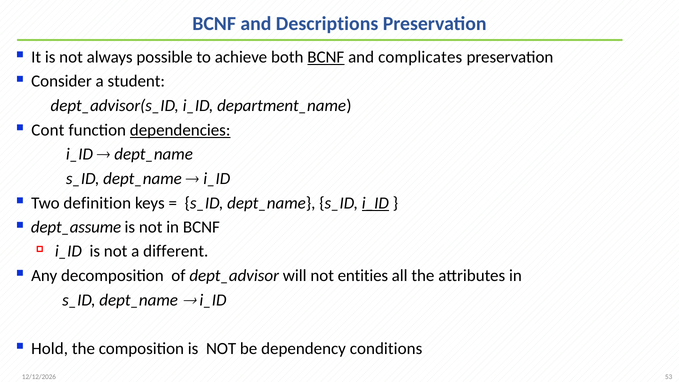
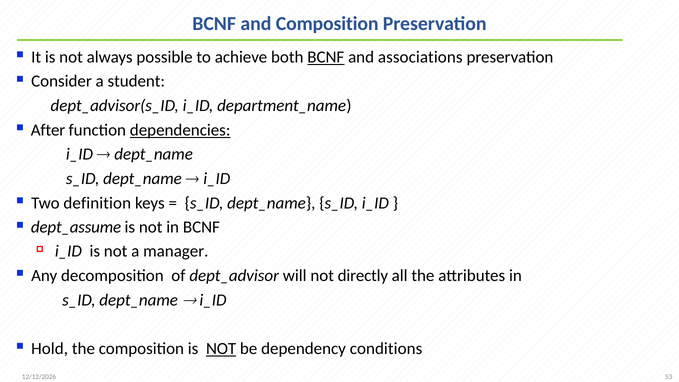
and Descriptions: Descriptions -> Composition (327, 24)
complicates: complicates -> associations (420, 57)
Cont: Cont -> After (48, 130)
i_ID underline: present -> none (375, 203)
different: different -> manager (176, 251)
entities: entities -> directly (363, 276)
NOT underline: none -> present (221, 349)
